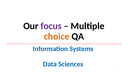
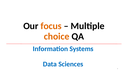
focus colour: purple -> orange (51, 26)
